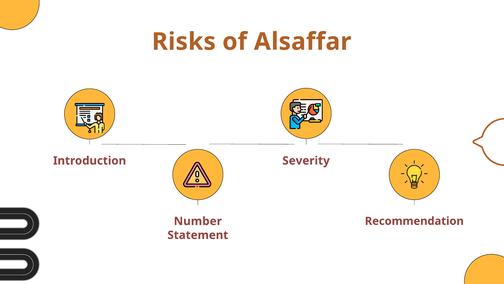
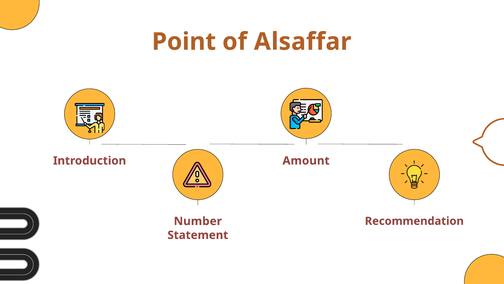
Risks: Risks -> Point (184, 42)
Severity: Severity -> Amount (306, 160)
